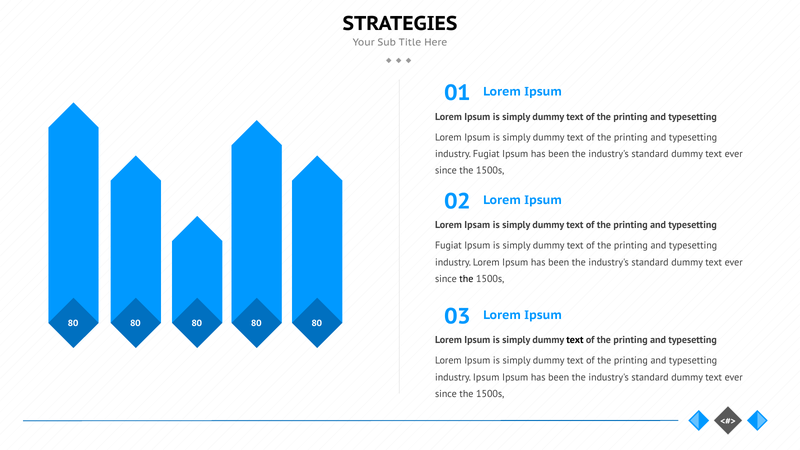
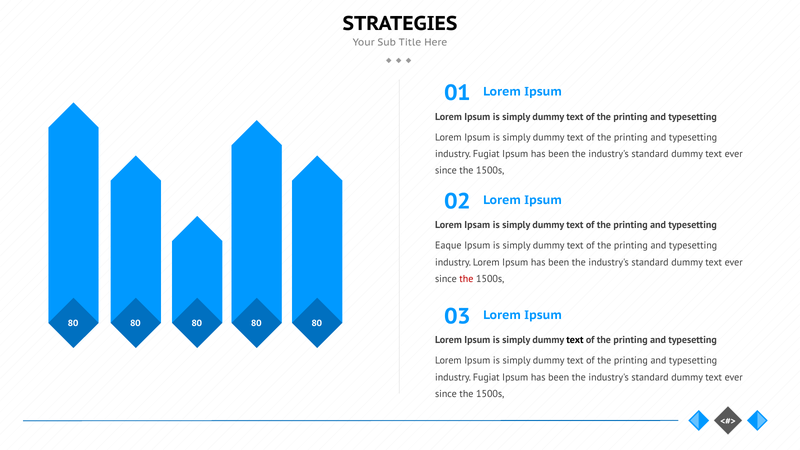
Fugiat: Fugiat -> Eaque (448, 246)
the colour: black -> red (466, 279)
Ipsum: Ipsum -> Fugiat (486, 377)
